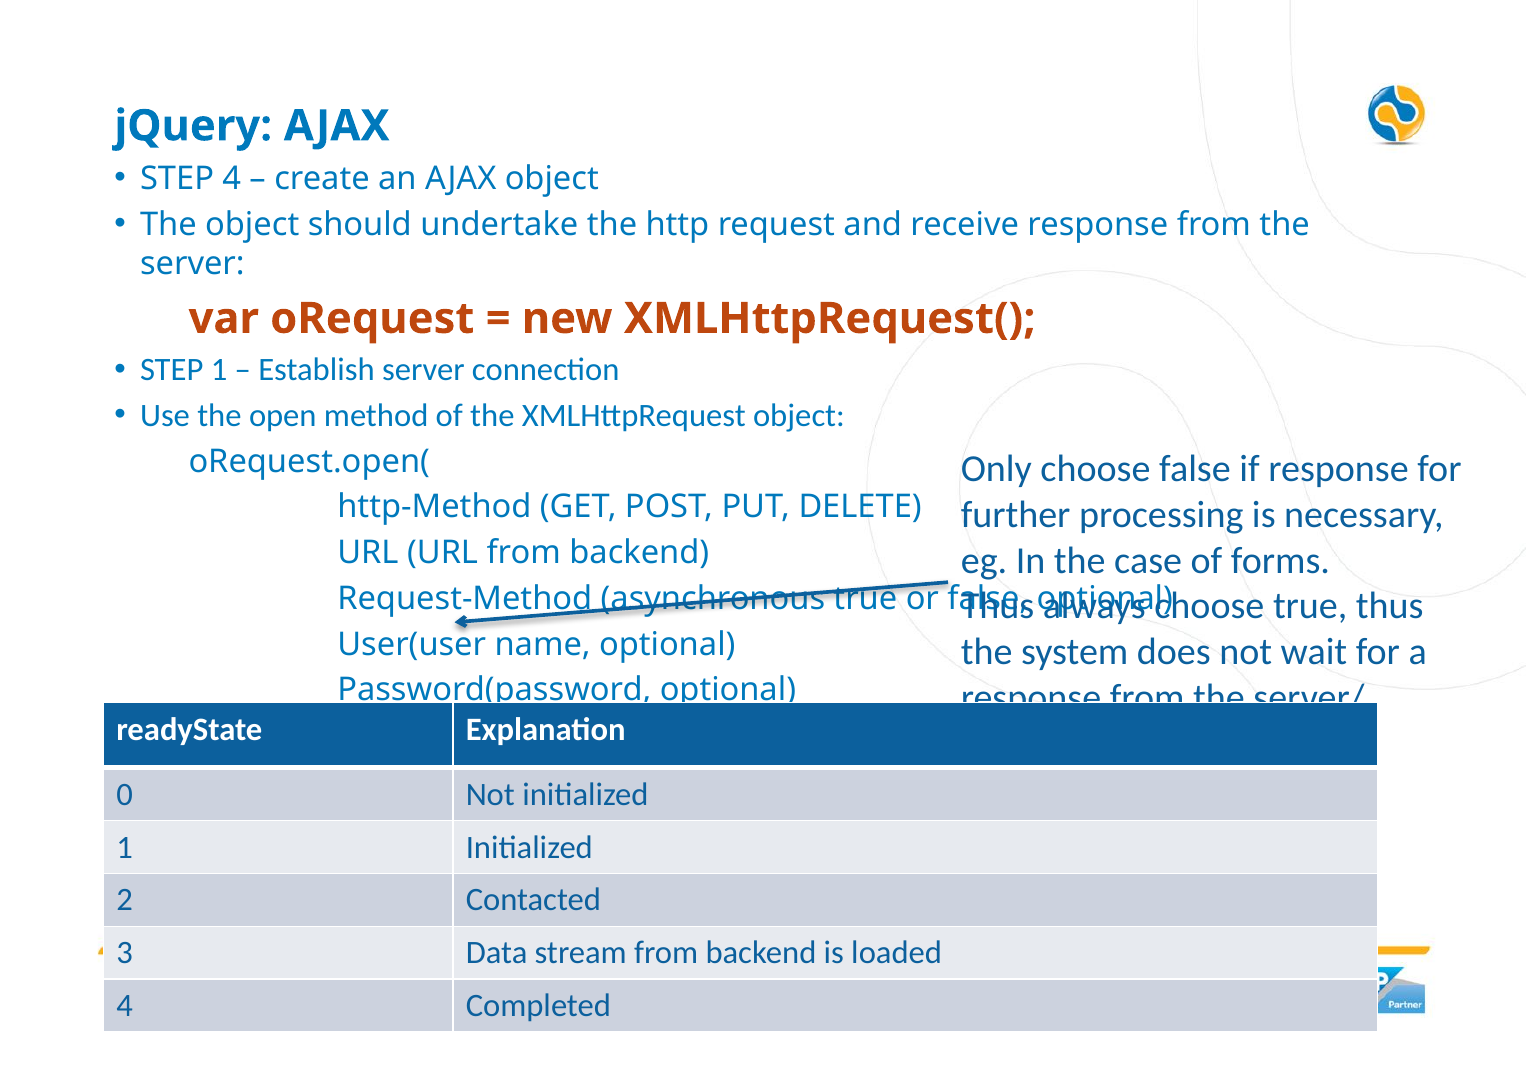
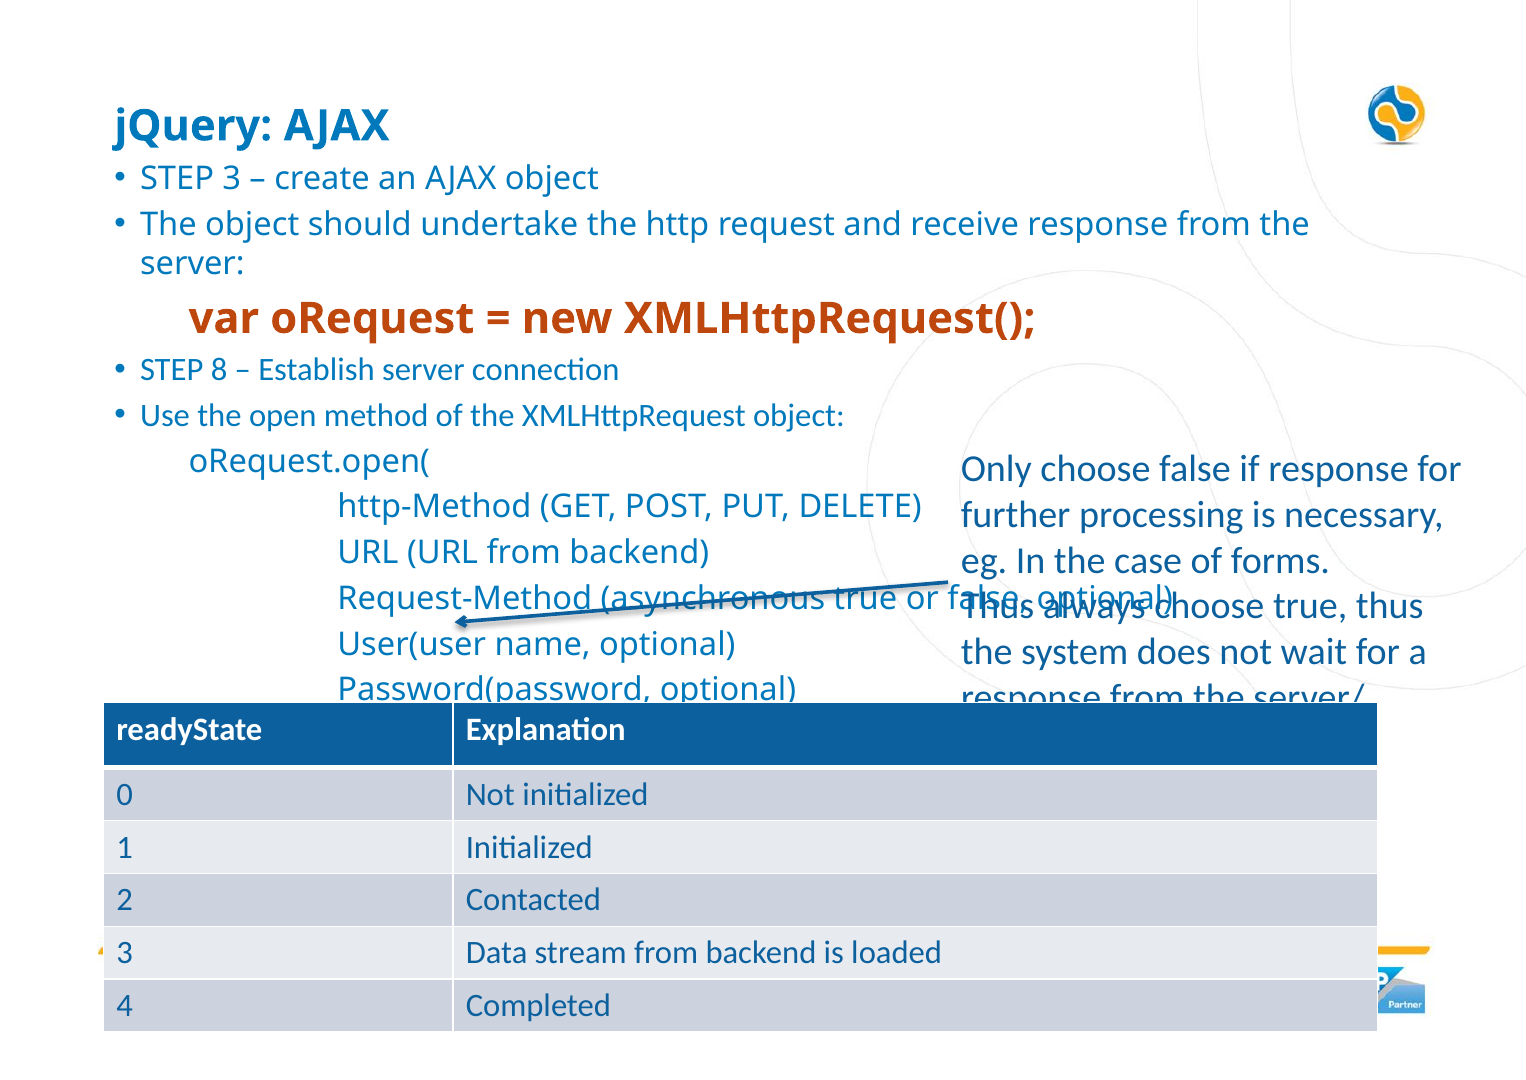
STEP 4: 4 -> 3 (232, 179)
STEP 1: 1 -> 8 (219, 370)
